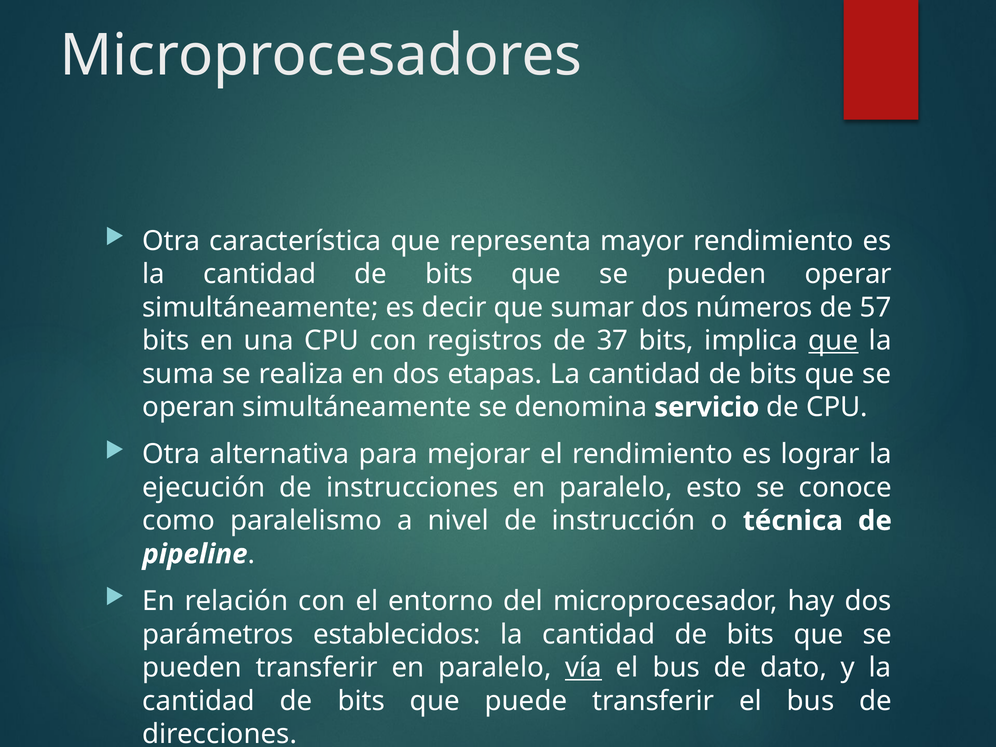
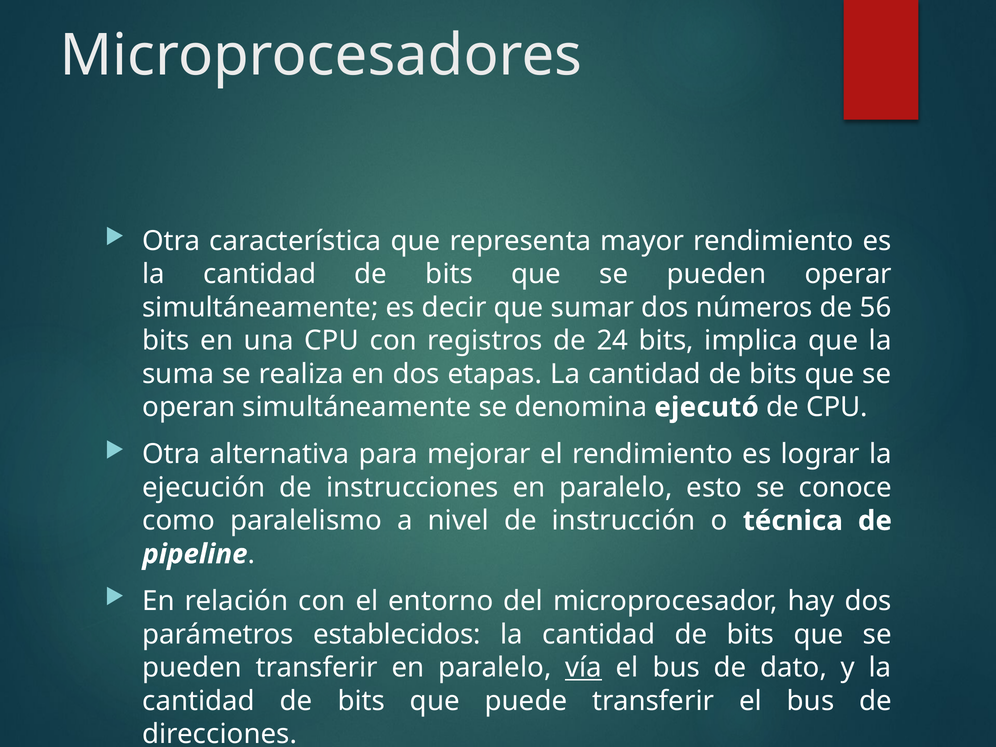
57: 57 -> 56 (876, 308)
37: 37 -> 24 (612, 341)
que underline: present -> none (833, 341)
servicio: servicio -> ejecutó (707, 407)
